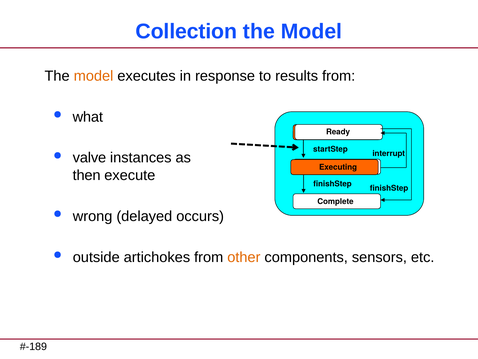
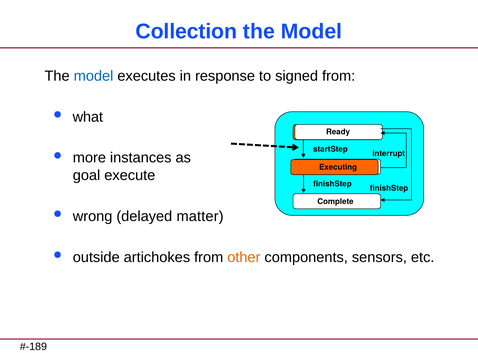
model colour: orange -> blue (94, 76)
results: results -> signed (297, 76)
valve: valve -> more (89, 158)
then: then -> goal (87, 175)
occurs: occurs -> matter (200, 216)
